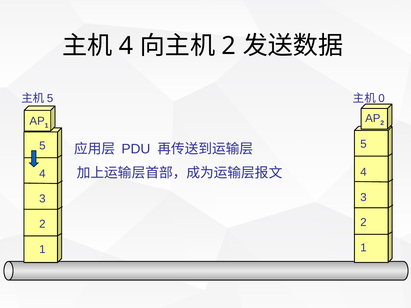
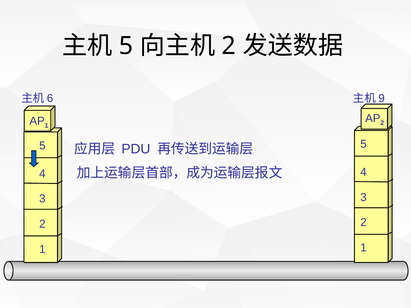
4: 4 -> 5 (126, 46)
5: 5 -> 6 (50, 98)
0: 0 -> 9 (382, 98)
